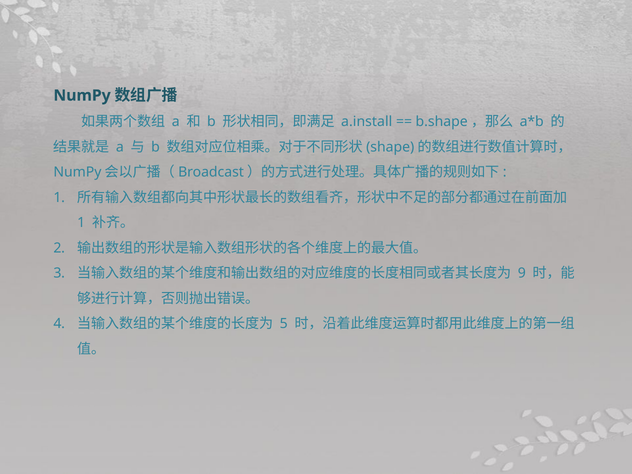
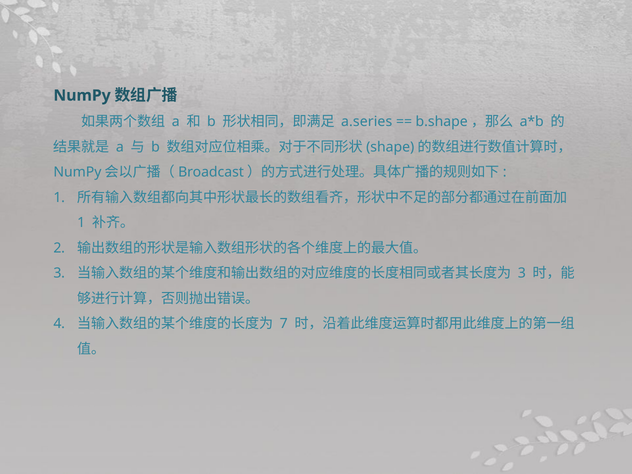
a.install: a.install -> a.series (367, 122)
9: 9 -> 3 (522, 273)
5: 5 -> 7 (284, 324)
